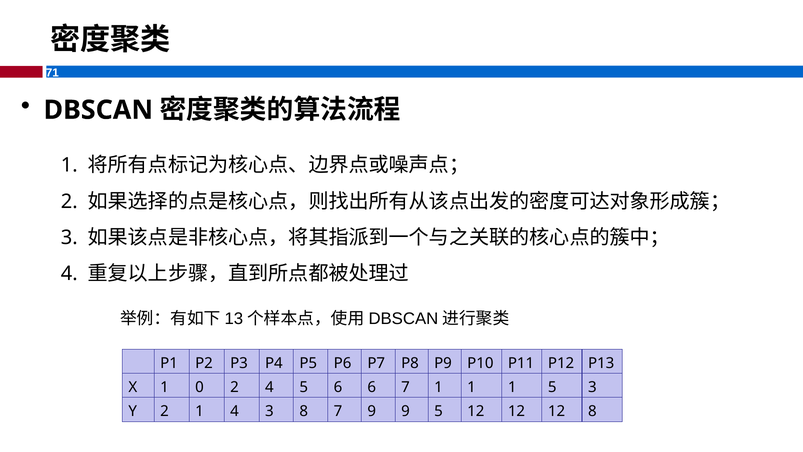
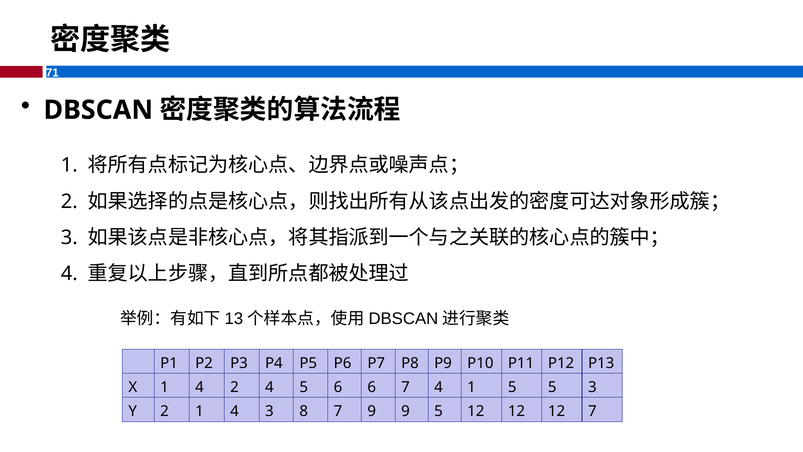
X 1 0: 0 -> 4 (199, 387)
7 1: 1 -> 4 (438, 387)
1: 1 -> 5 (512, 387)
12 8: 8 -> 7 (592, 411)
